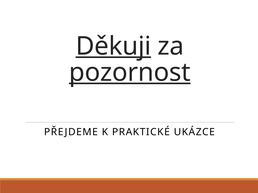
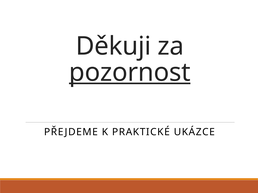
Děkuji underline: present -> none (113, 46)
